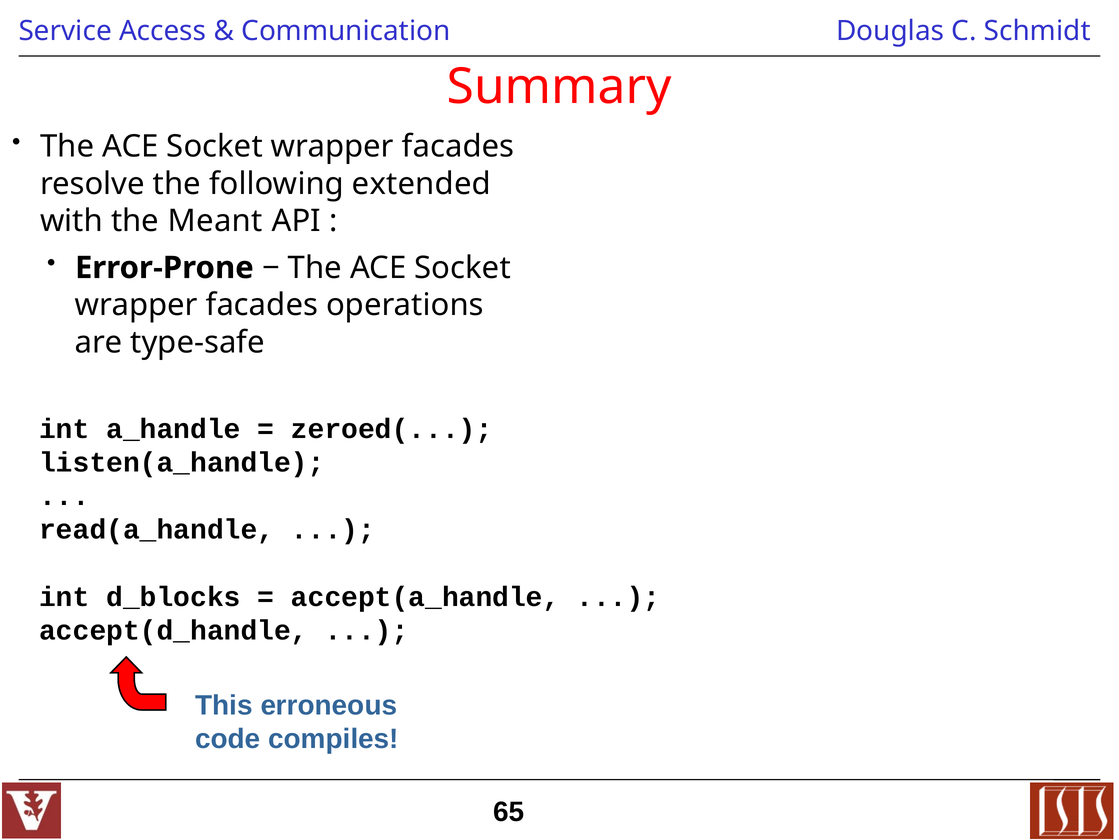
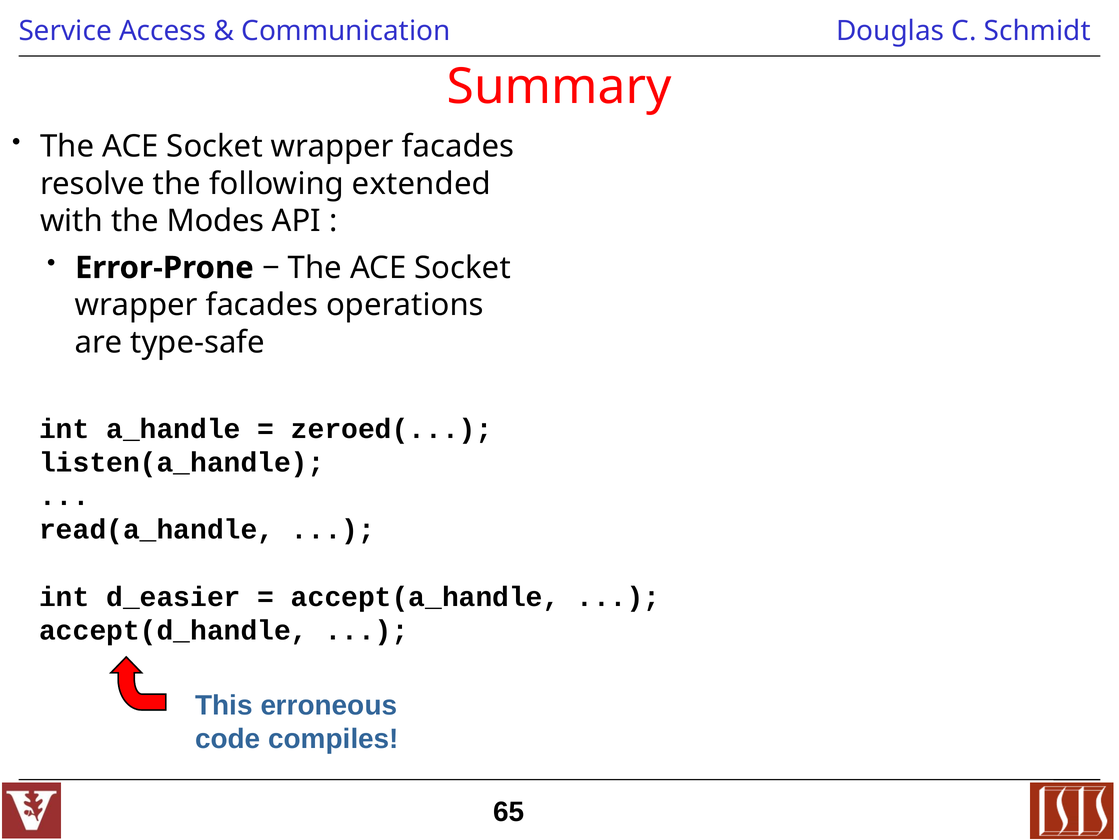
Meant: Meant -> Modes (216, 221)
d_blocks: d_blocks -> d_easier (173, 596)
